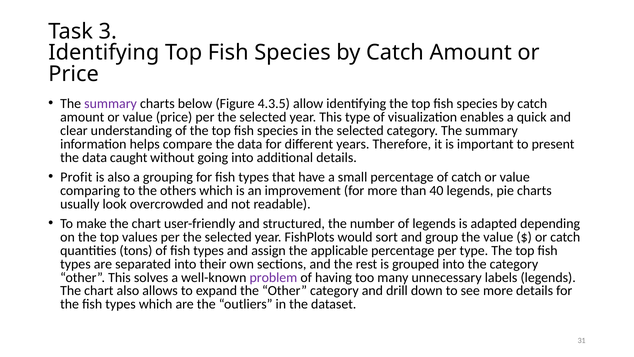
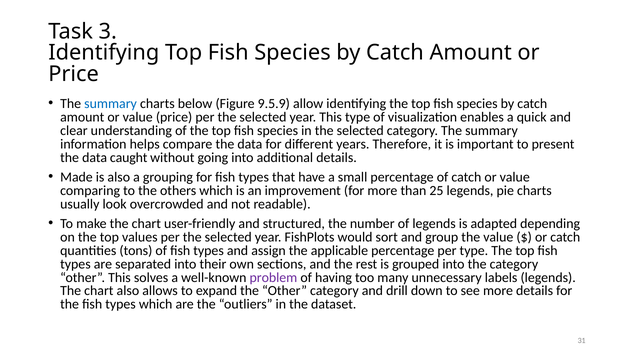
summary colour: purple -> blue (111, 104)
4.3.5: 4.3.5 -> 9.5.9 (274, 104)
Profit: Profit -> Made (76, 177)
40: 40 -> 25 (436, 190)
